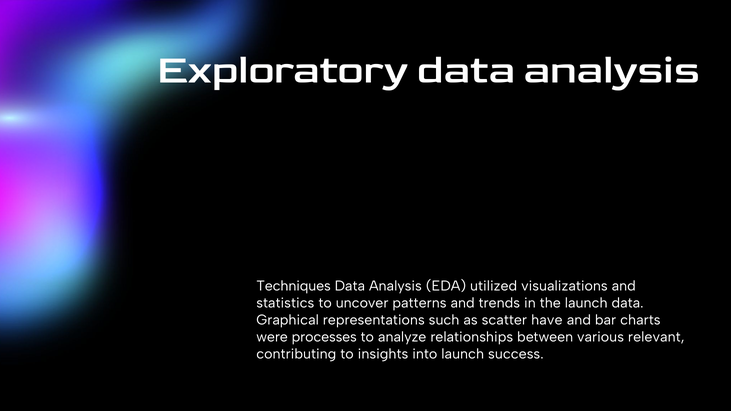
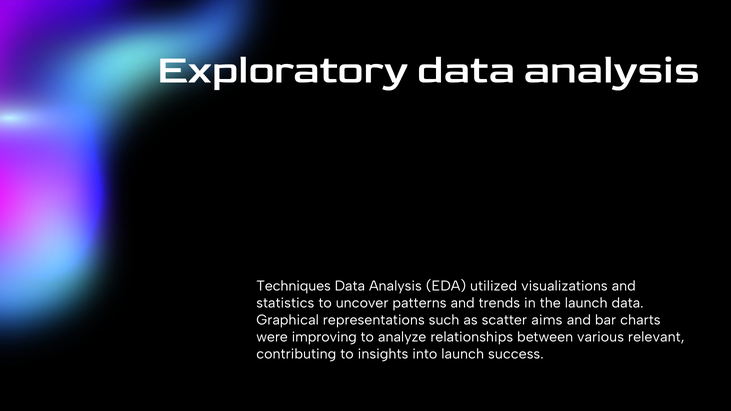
have: have -> aims (547, 320)
processes: processes -> improving (324, 337)
